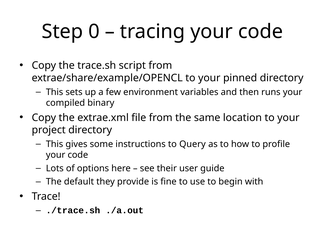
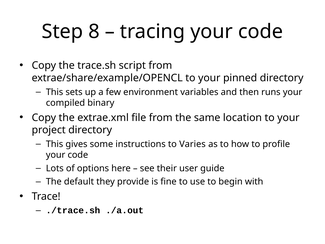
0: 0 -> 8 (94, 31)
Query: Query -> Varies (192, 144)
